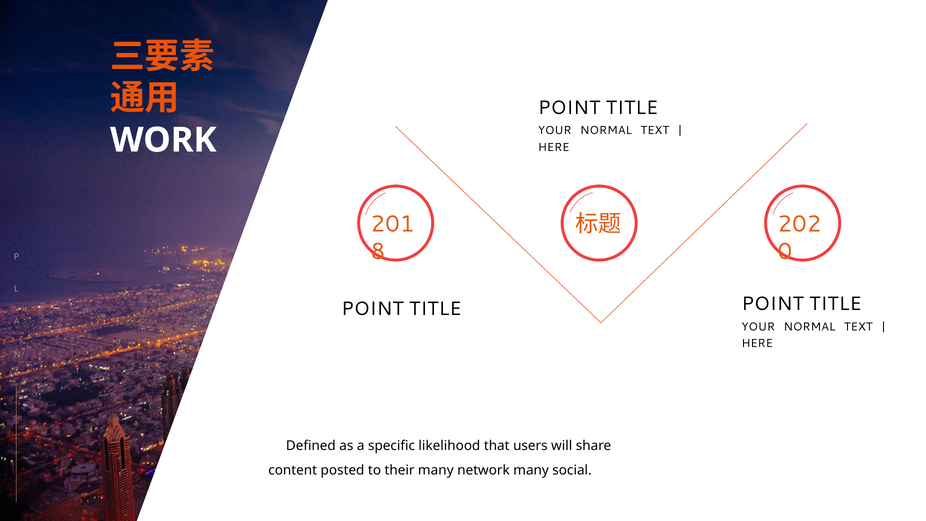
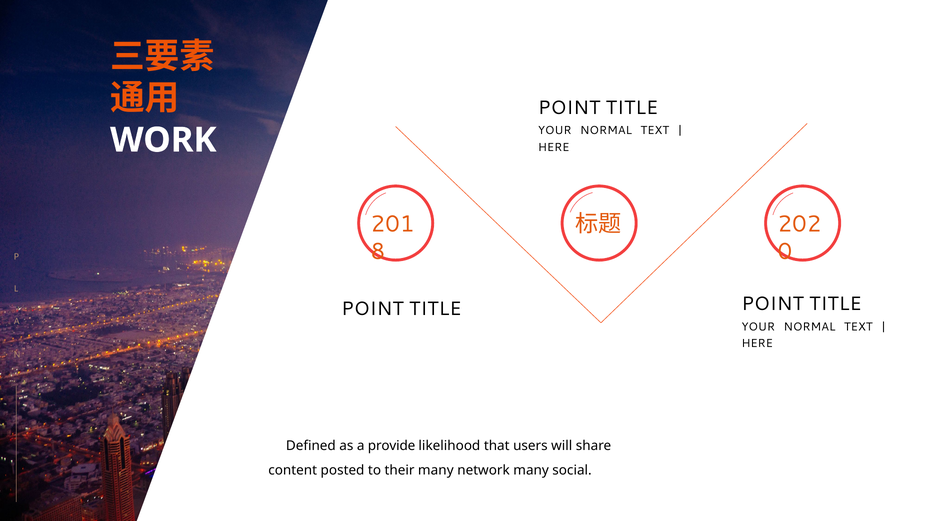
specific: specific -> provide (392, 446)
